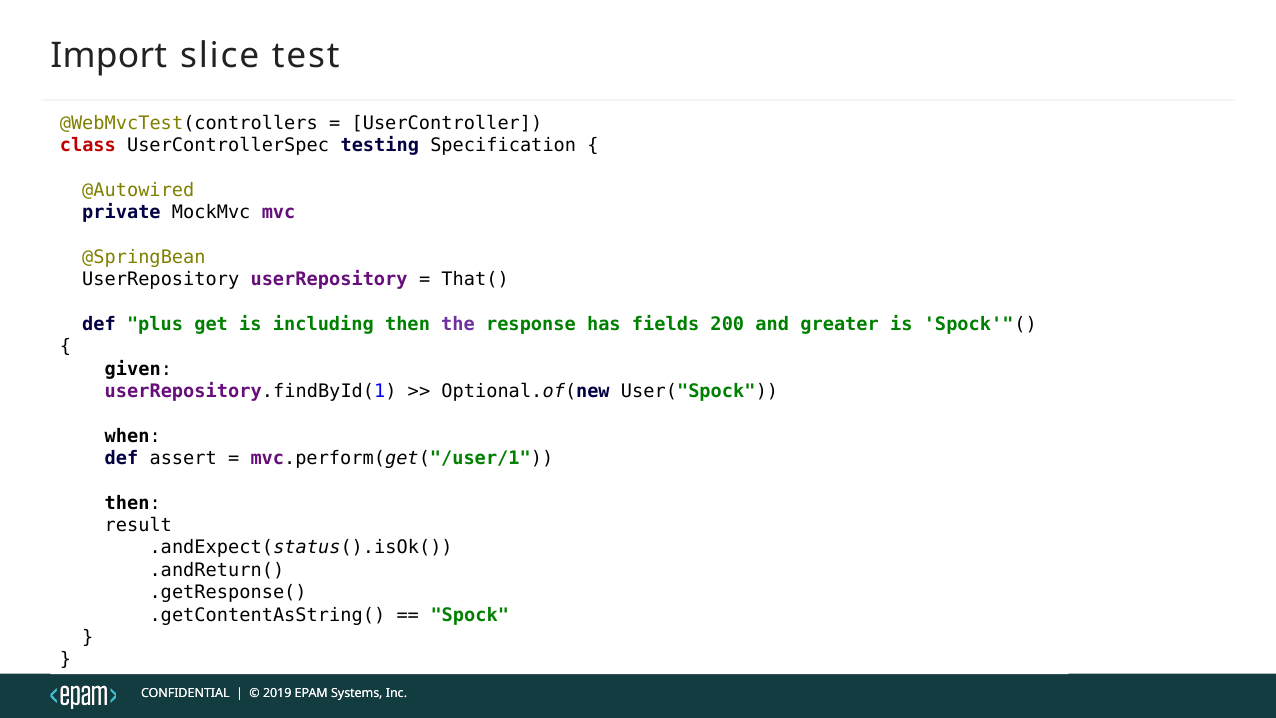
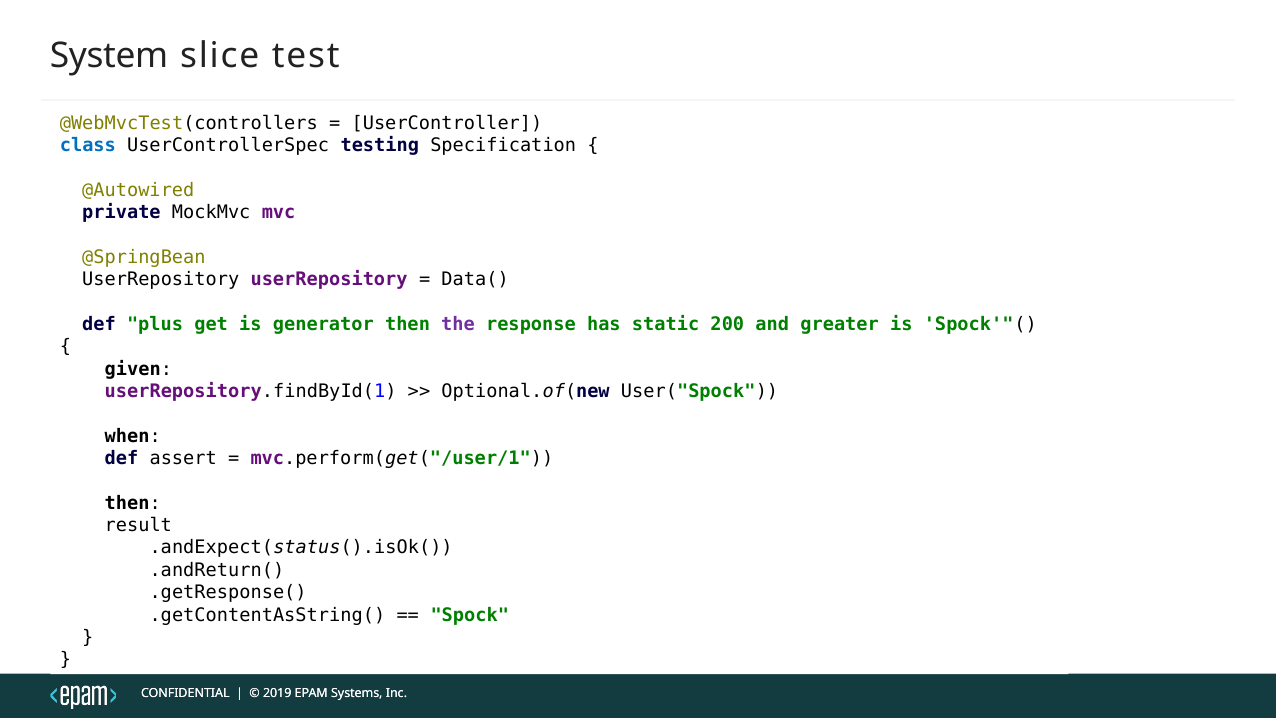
Import: Import -> System (109, 55)
class colour: red -> blue (88, 145)
That(: That( -> Data( (475, 280)
including: including -> generator (323, 324)
fields: fields -> static (666, 324)
